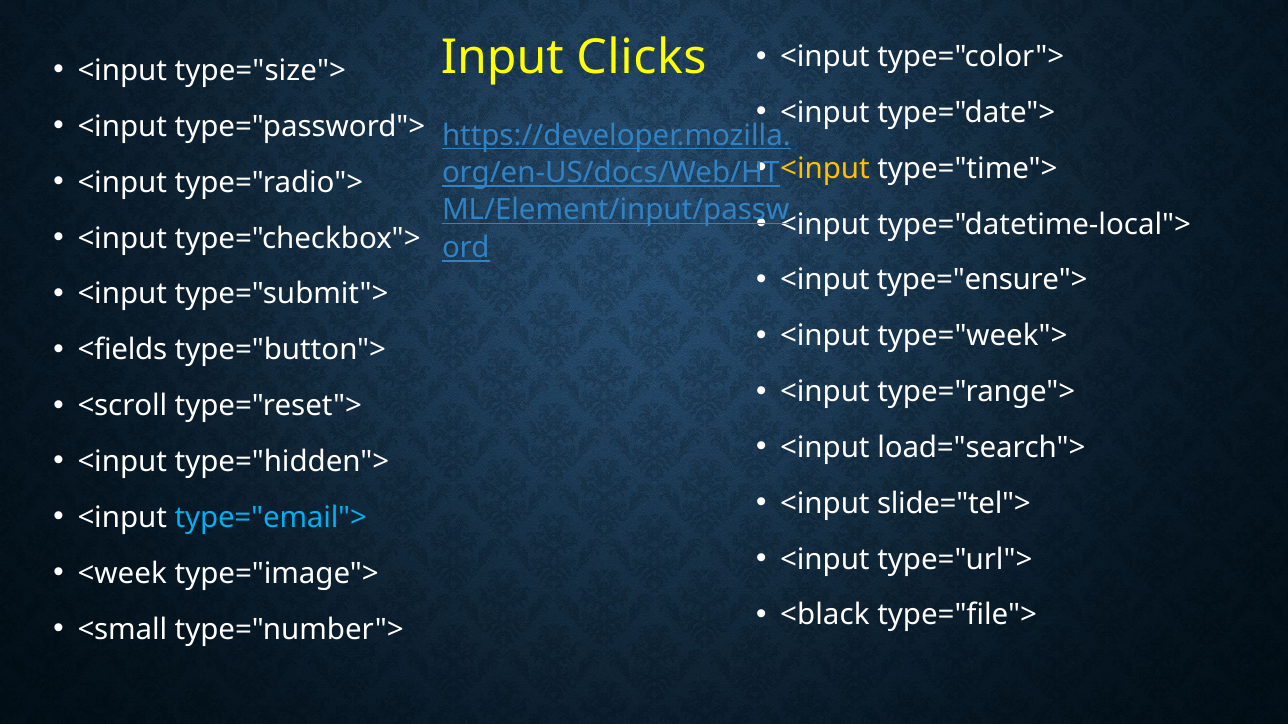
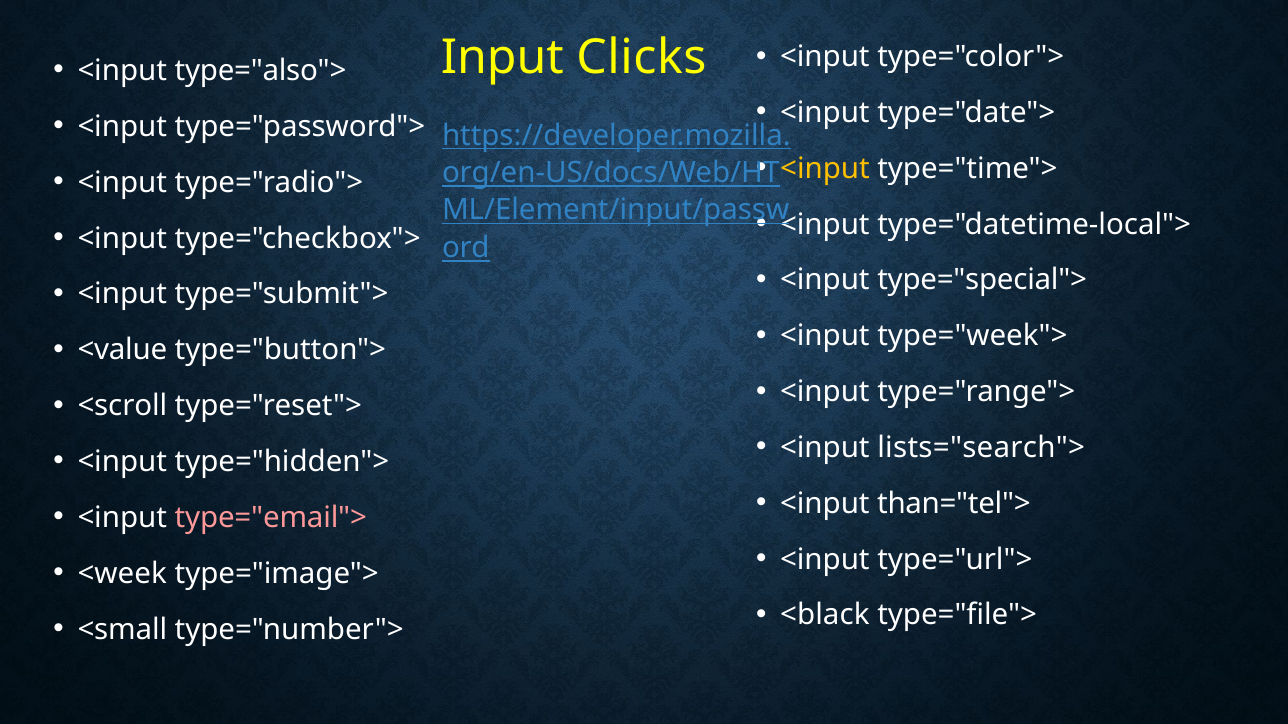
type="size">: type="size"> -> type="also"> (261, 71)
type="ensure">: type="ensure"> -> type="special"> (982, 280)
<fields: <fields -> <value (122, 350)
load="search">: load="search"> -> lists="search"> (981, 448)
slide="tel">: slide="tel"> -> than="tel"> (954, 504)
type="email"> colour: light blue -> pink (271, 518)
